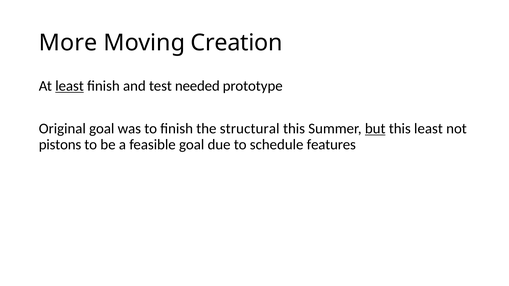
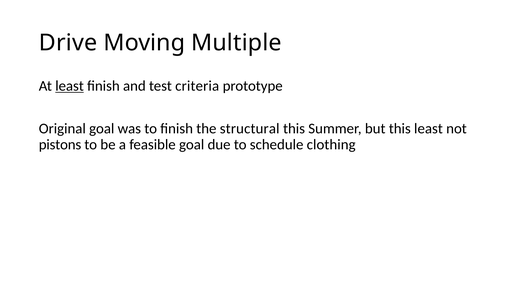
More: More -> Drive (68, 43)
Creation: Creation -> Multiple (236, 43)
needed: needed -> criteria (197, 86)
but underline: present -> none (375, 129)
features: features -> clothing (331, 145)
